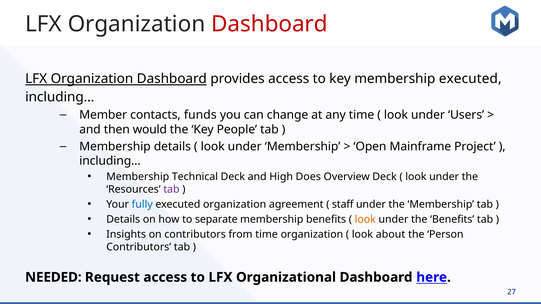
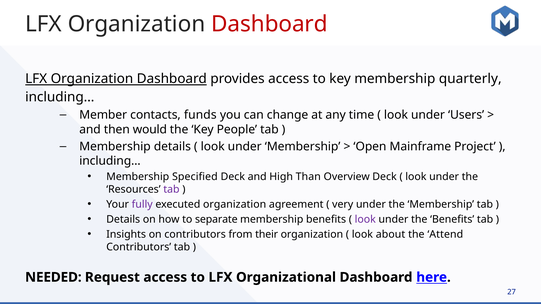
membership executed: executed -> quarterly (470, 79)
Technical: Technical -> Specified (195, 177)
Does: Does -> Than (308, 177)
fully colour: blue -> purple (142, 205)
staff: staff -> very (343, 205)
look colour: orange -> purple (365, 220)
from time: time -> their (267, 235)
Person: Person -> Attend (445, 235)
